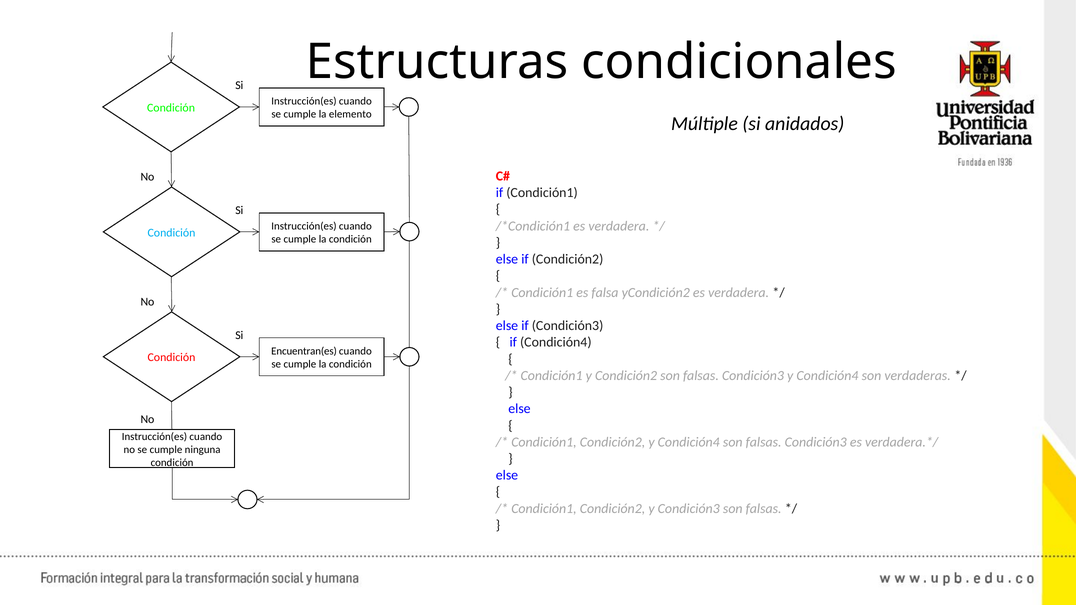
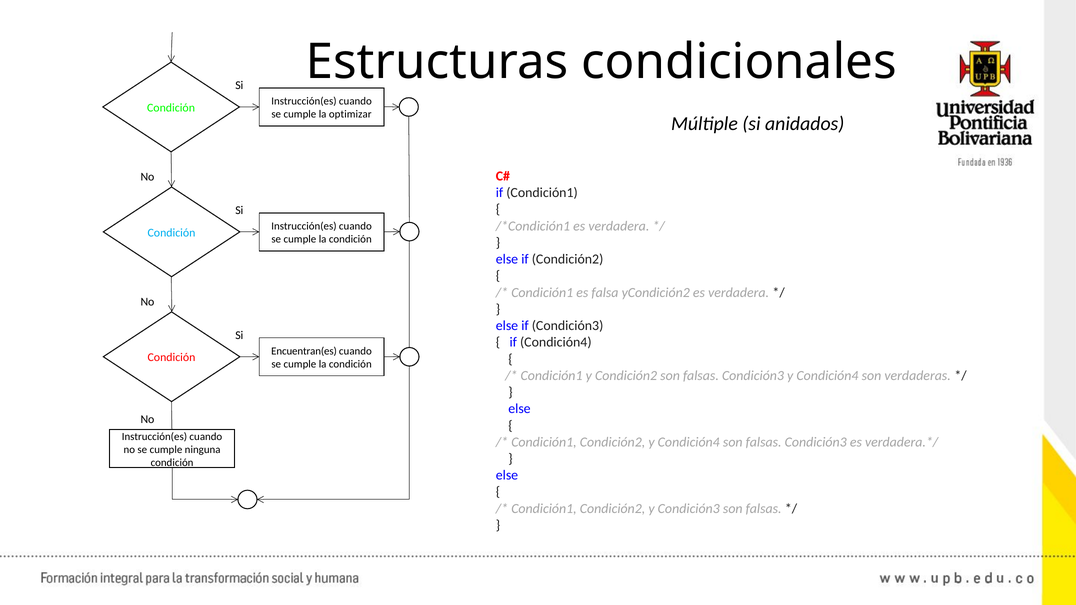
elemento: elemento -> optimizar (350, 114)
